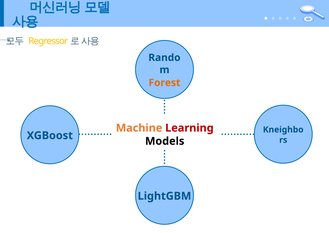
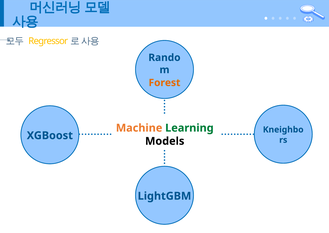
Learning colour: red -> green (189, 128)
